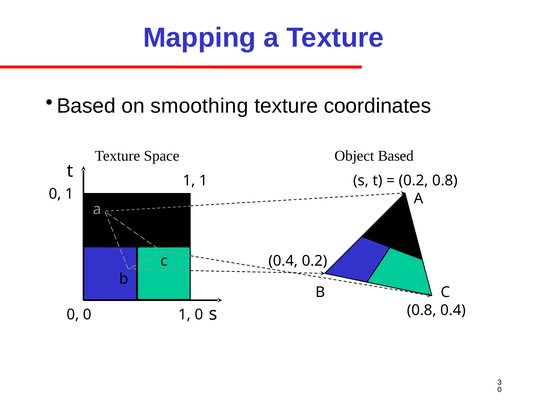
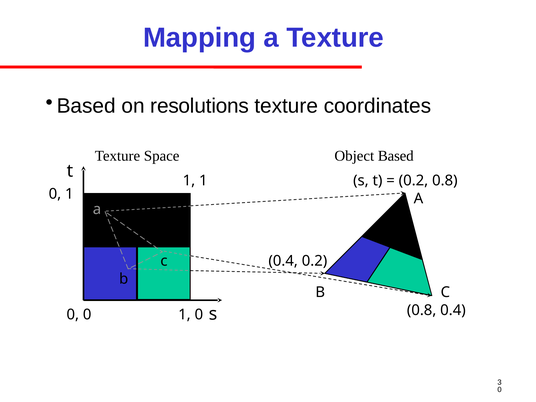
smoothing: smoothing -> resolutions (200, 106)
